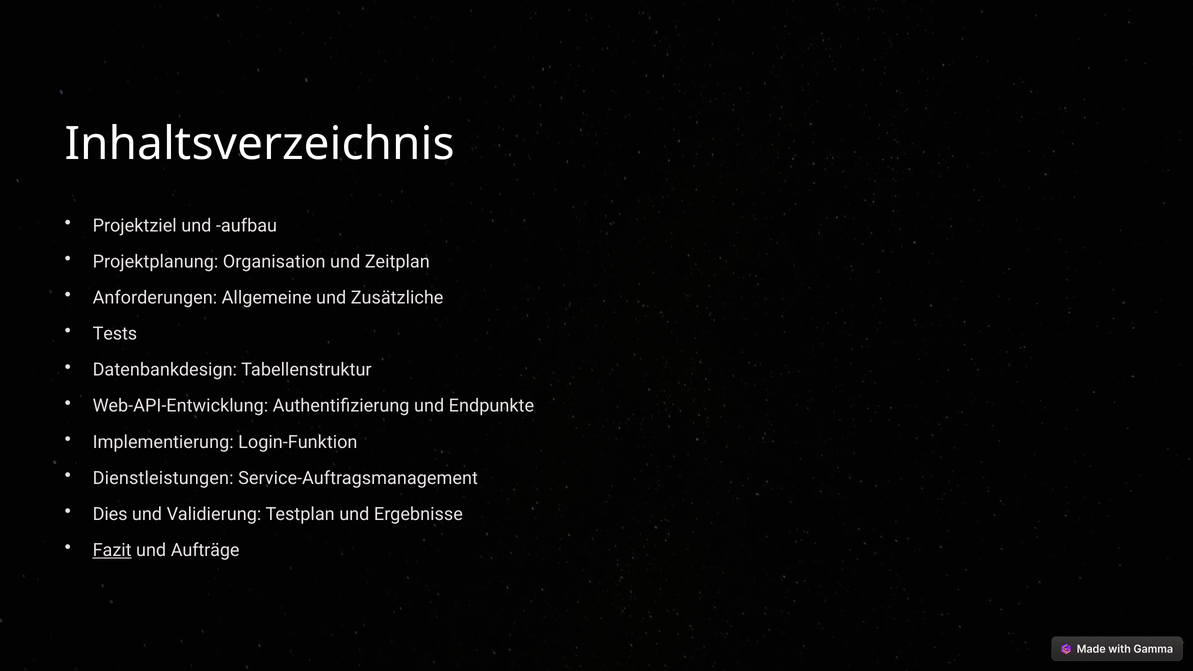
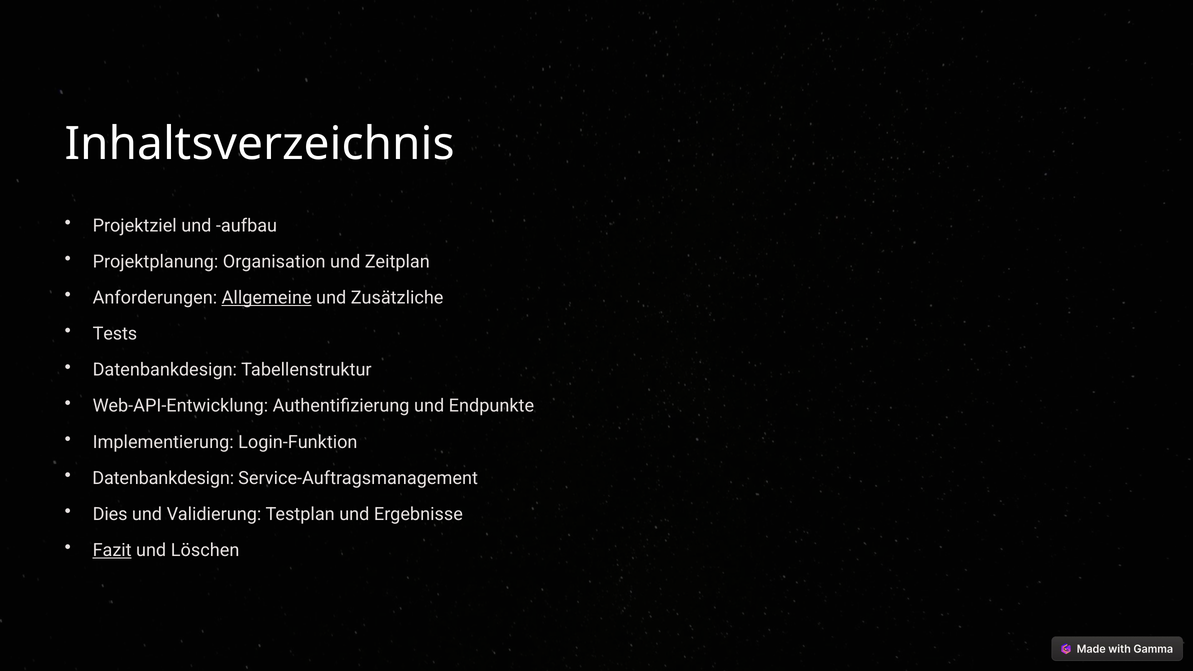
Allgemeine underline: none -> present (267, 298)
Dienstleistungen: Dienstleistungen -> Datenbankdesign (163, 478)
Aufträge: Aufträge -> Löschen (205, 550)
